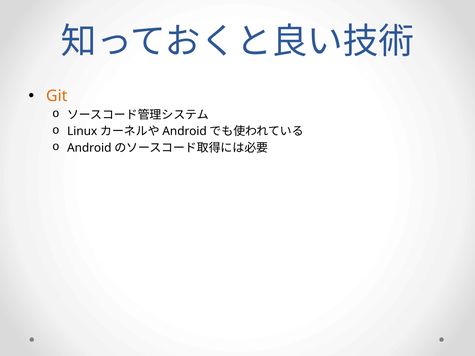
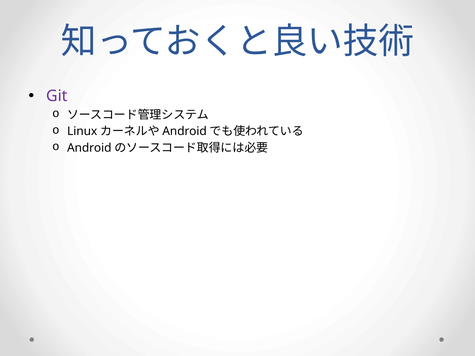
Git colour: orange -> purple (57, 96)
